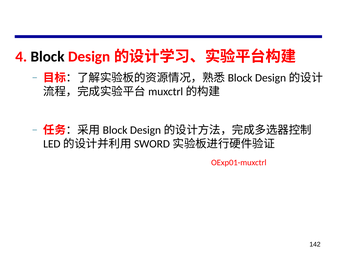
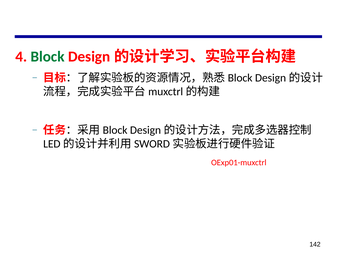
Block colour: black -> green (48, 56)
